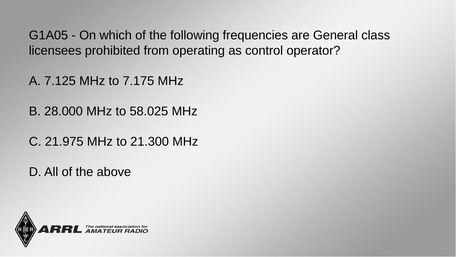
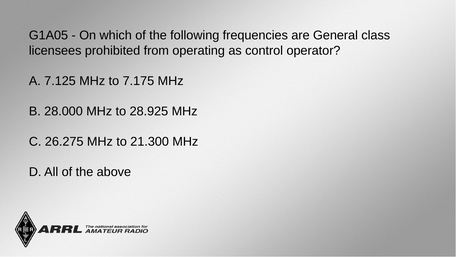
58.025: 58.025 -> 28.925 (149, 111)
21.975: 21.975 -> 26.275 (64, 141)
